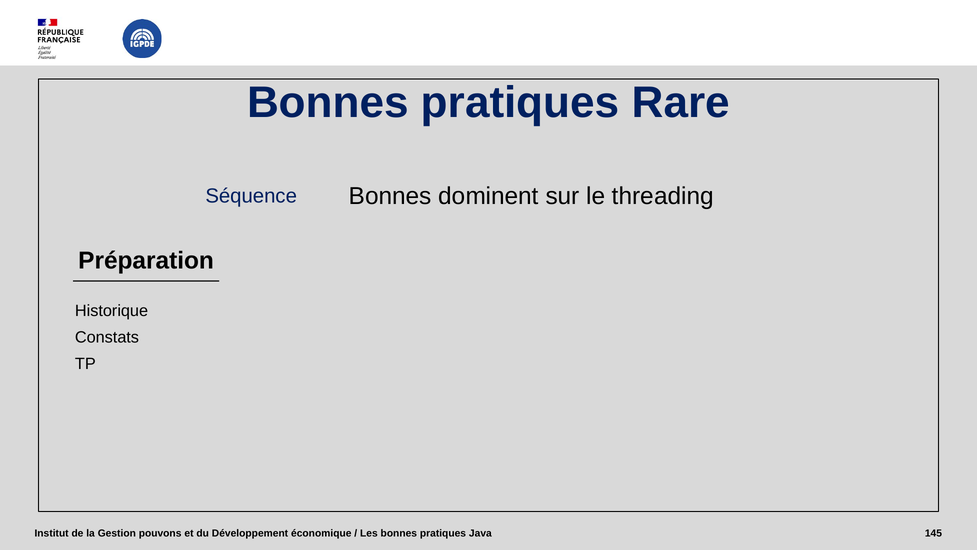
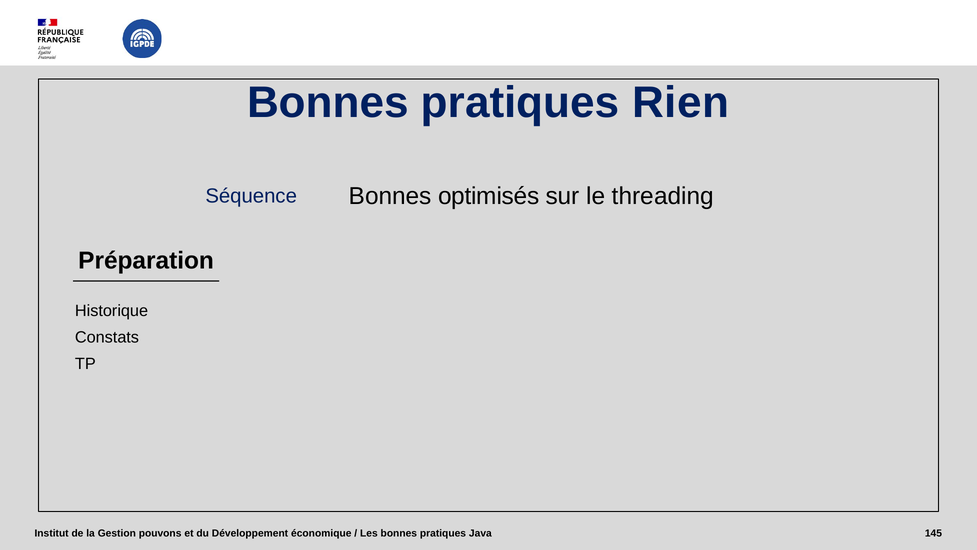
Rare: Rare -> Rien (681, 102)
dominent: dominent -> optimisés (489, 196)
